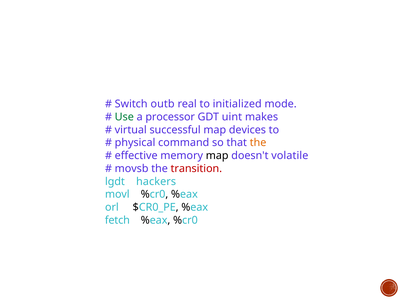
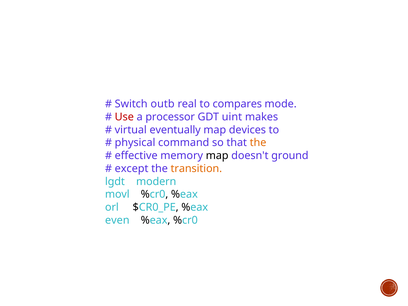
initialized: initialized -> compares (237, 104)
Use colour: green -> red (124, 117)
successful: successful -> eventually (175, 130)
volatile: volatile -> ground (290, 156)
movsb: movsb -> except (132, 169)
transition colour: red -> orange (196, 169)
hackers: hackers -> modern (156, 181)
fetch: fetch -> even (117, 220)
